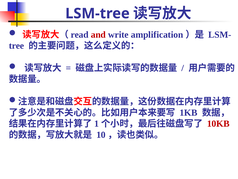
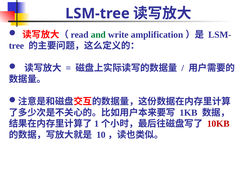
and colour: red -> green (98, 35)
